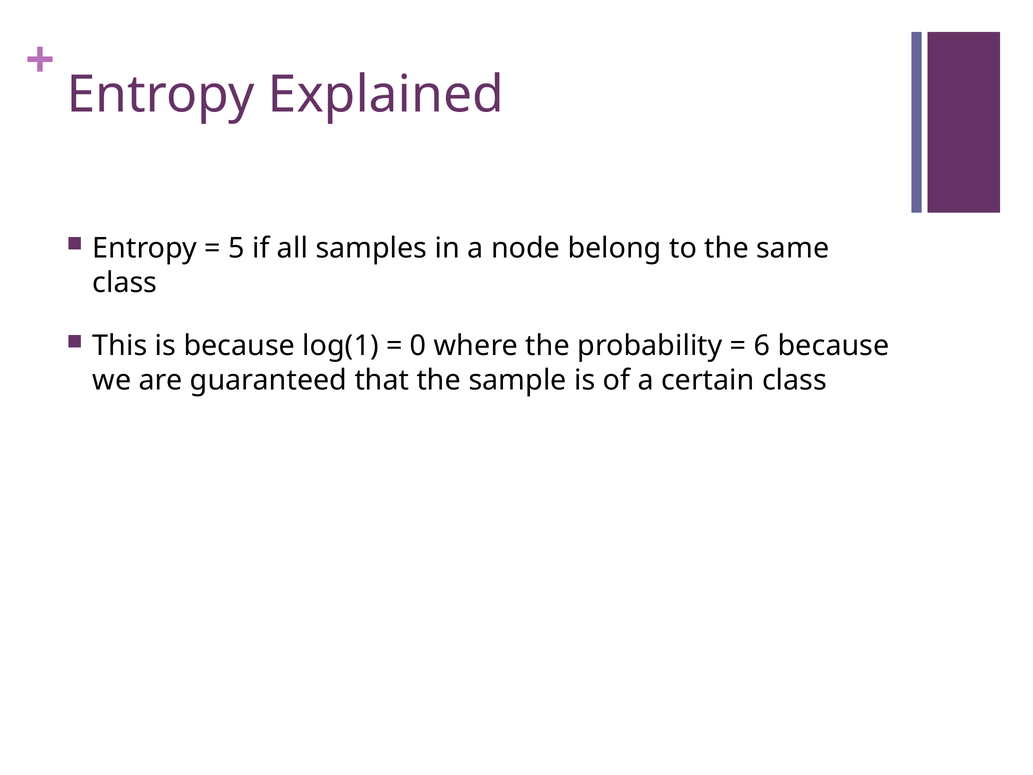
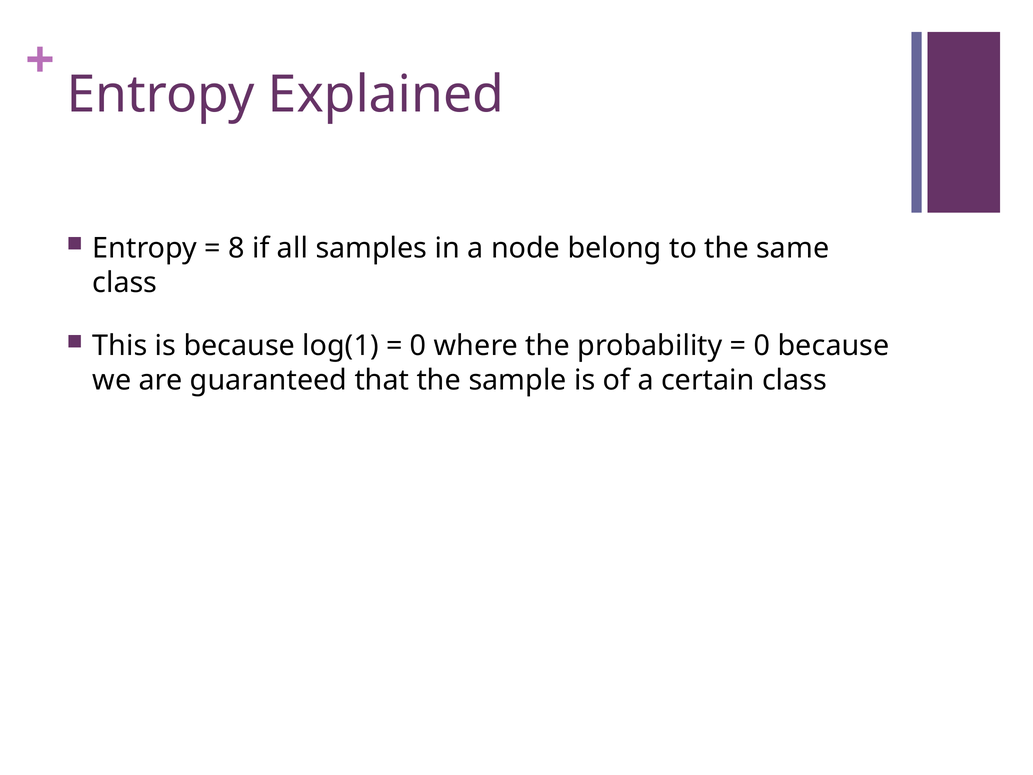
5: 5 -> 8 (237, 248)
6: 6 -> 0 (762, 346)
